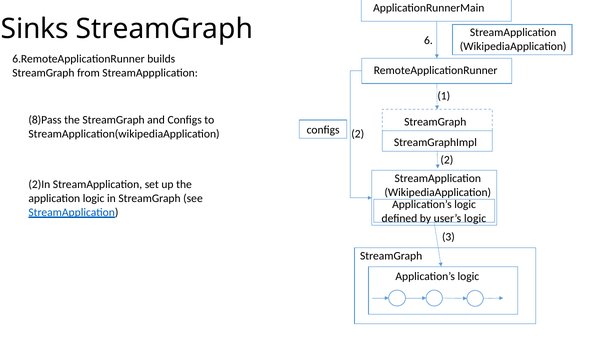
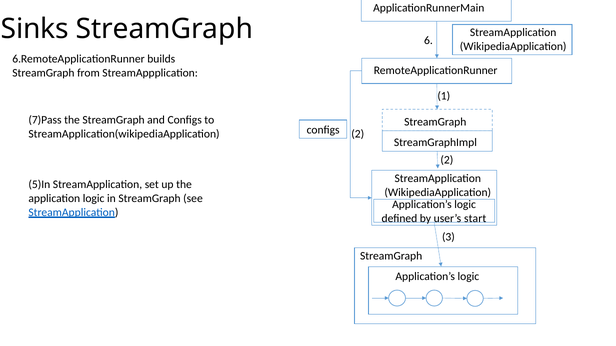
8)Pass: 8)Pass -> 7)Pass (45, 120)
2)In: 2)In -> 5)In (39, 185)
user’s logic: logic -> start (475, 219)
